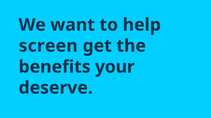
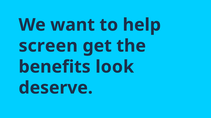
your: your -> look (115, 67)
